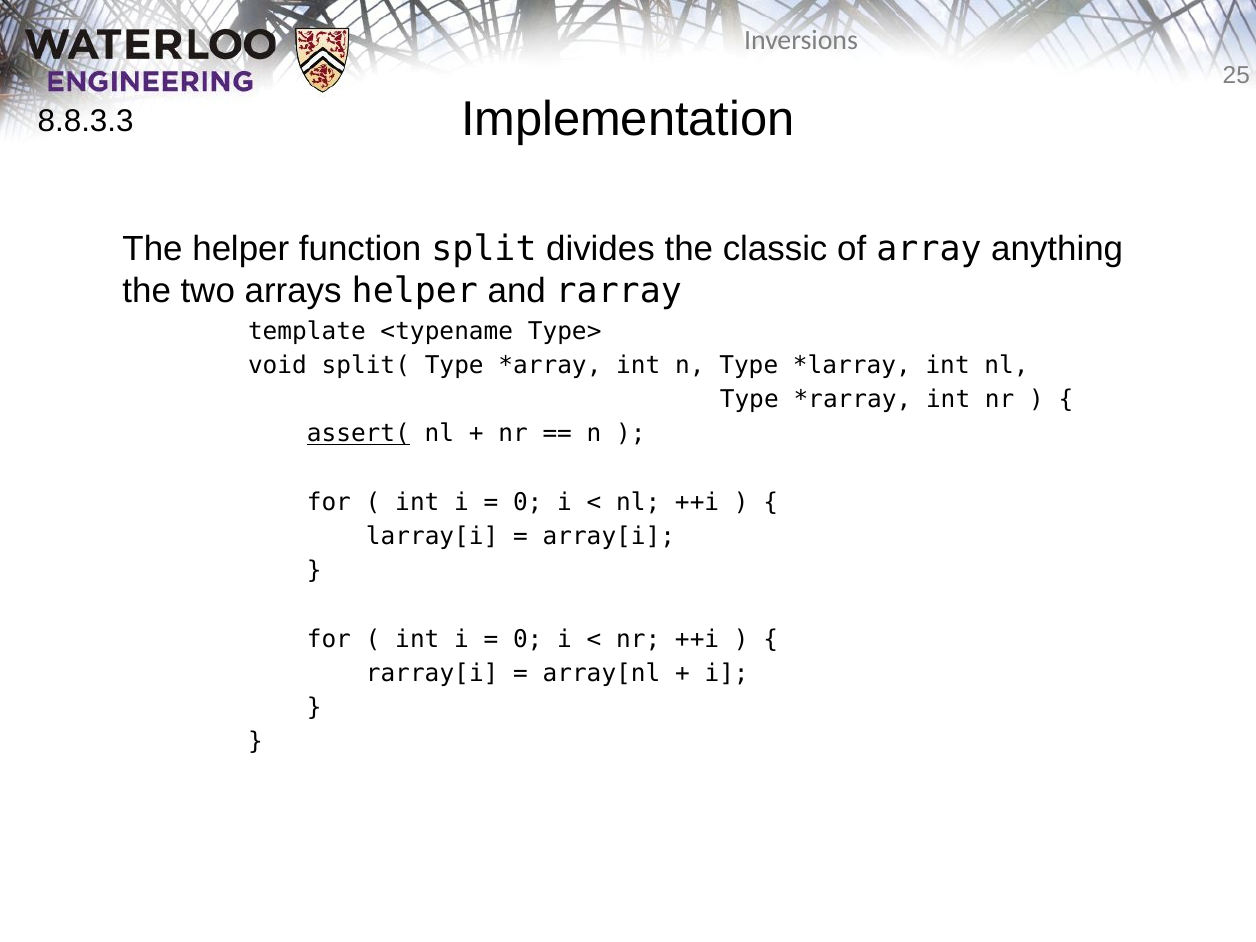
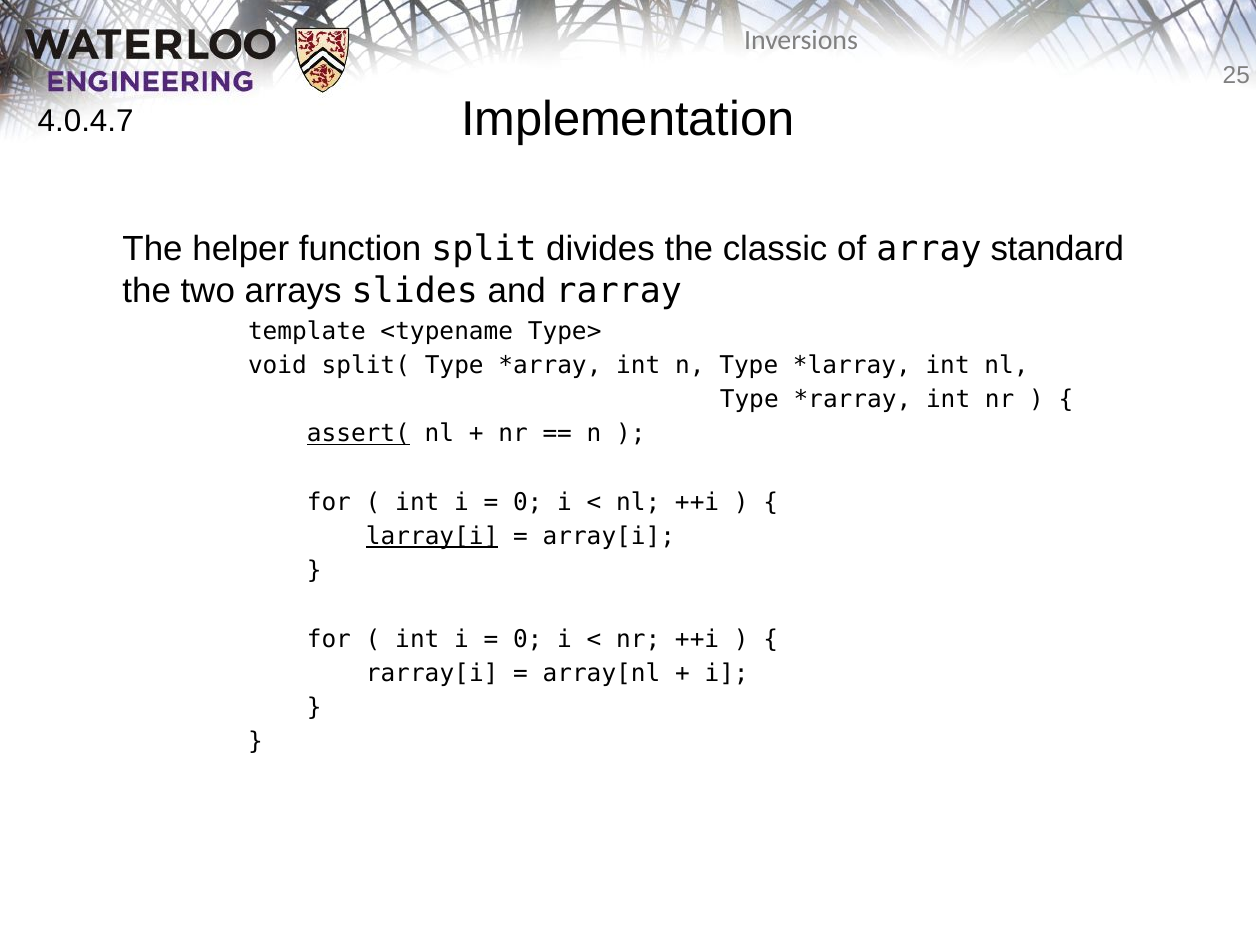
8.8.3.3: 8.8.3.3 -> 4.0.4.7 (86, 121)
anything: anything -> standard (1057, 249)
arrays helper: helper -> slides (415, 291)
larray[i underline: none -> present (432, 536)
